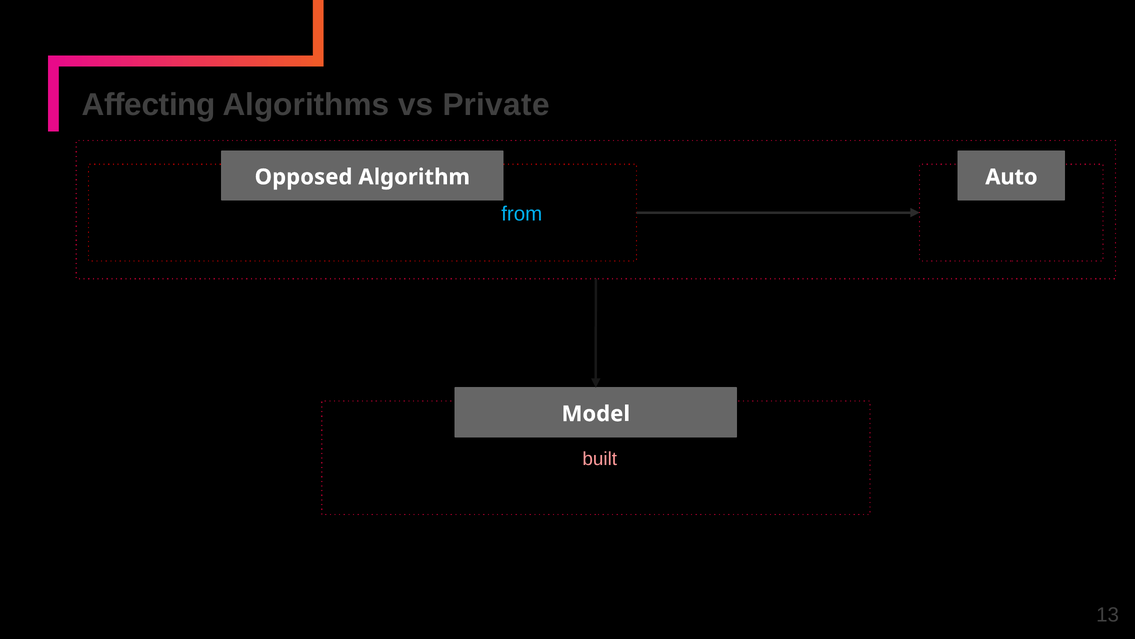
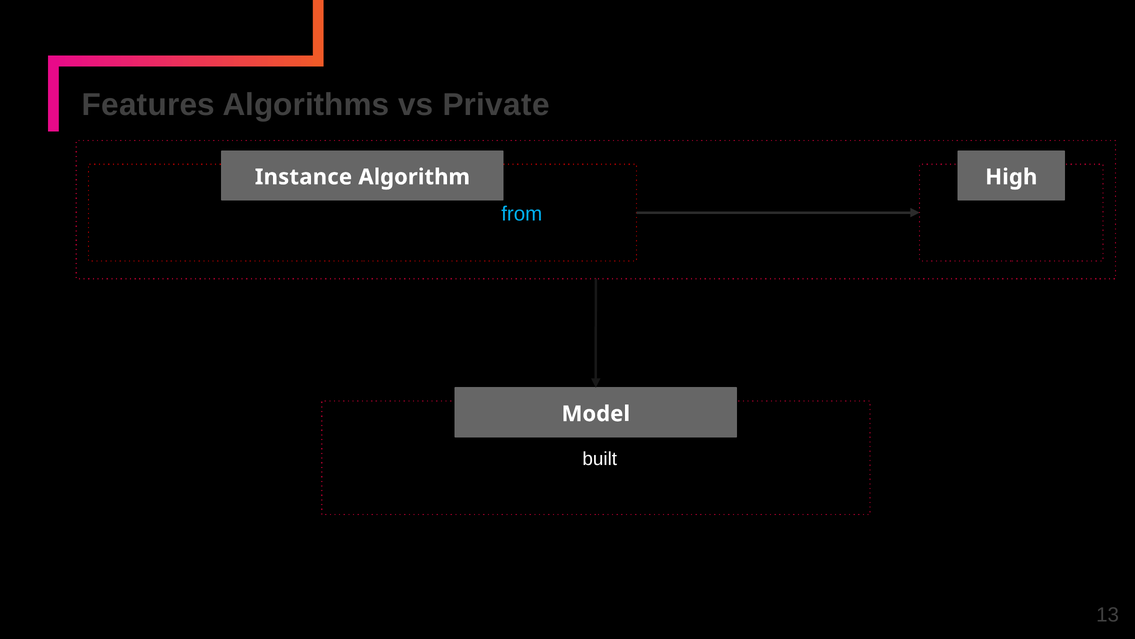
Affecting: Affecting -> Features (148, 105)
Opposed: Opposed -> Instance (303, 177)
Auto: Auto -> High (1011, 177)
built colour: pink -> white (600, 459)
